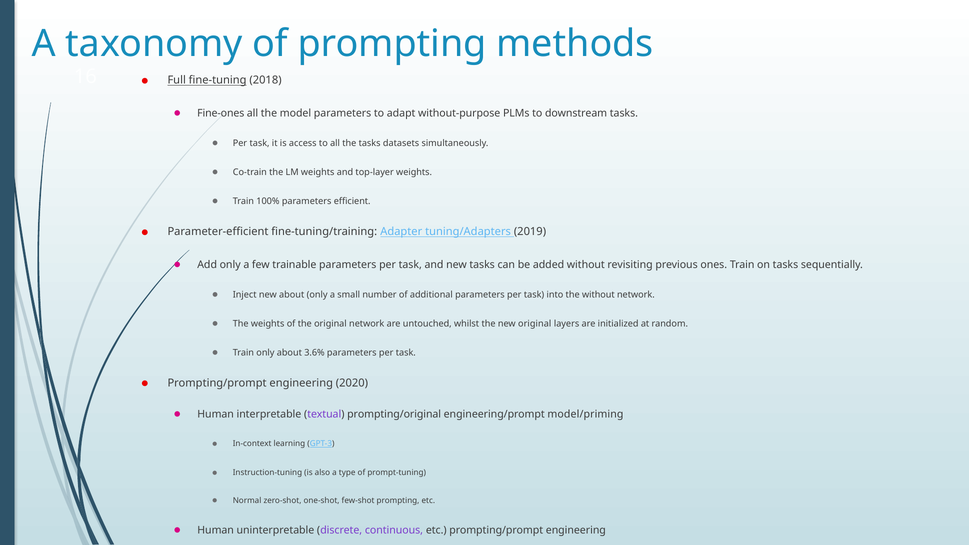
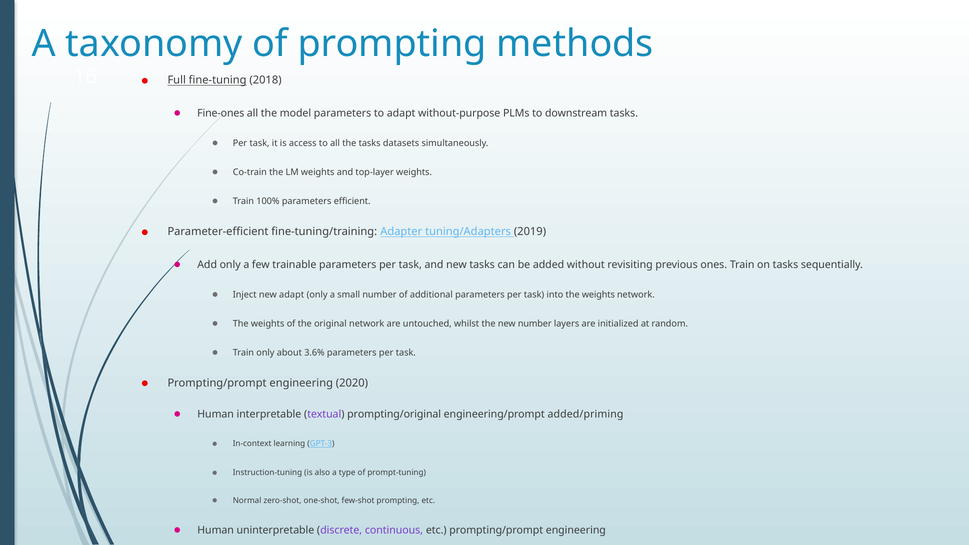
new about: about -> adapt (292, 295)
into the without: without -> weights (598, 295)
new original: original -> number (535, 324)
model/priming: model/priming -> added/priming (585, 414)
